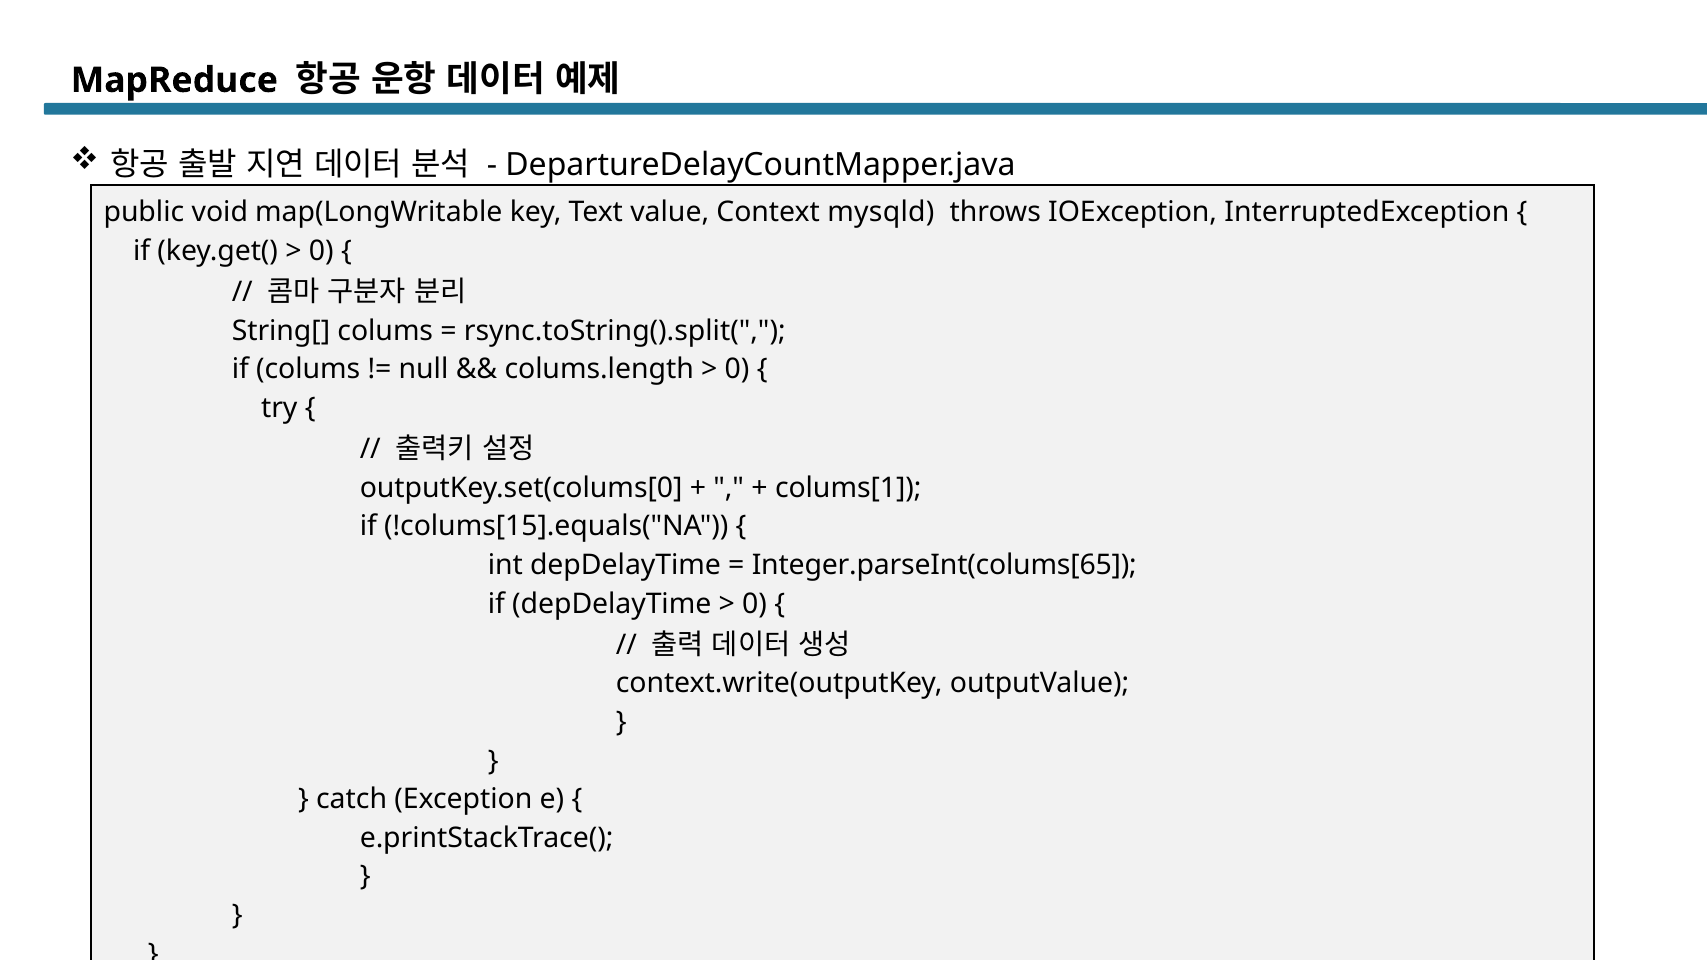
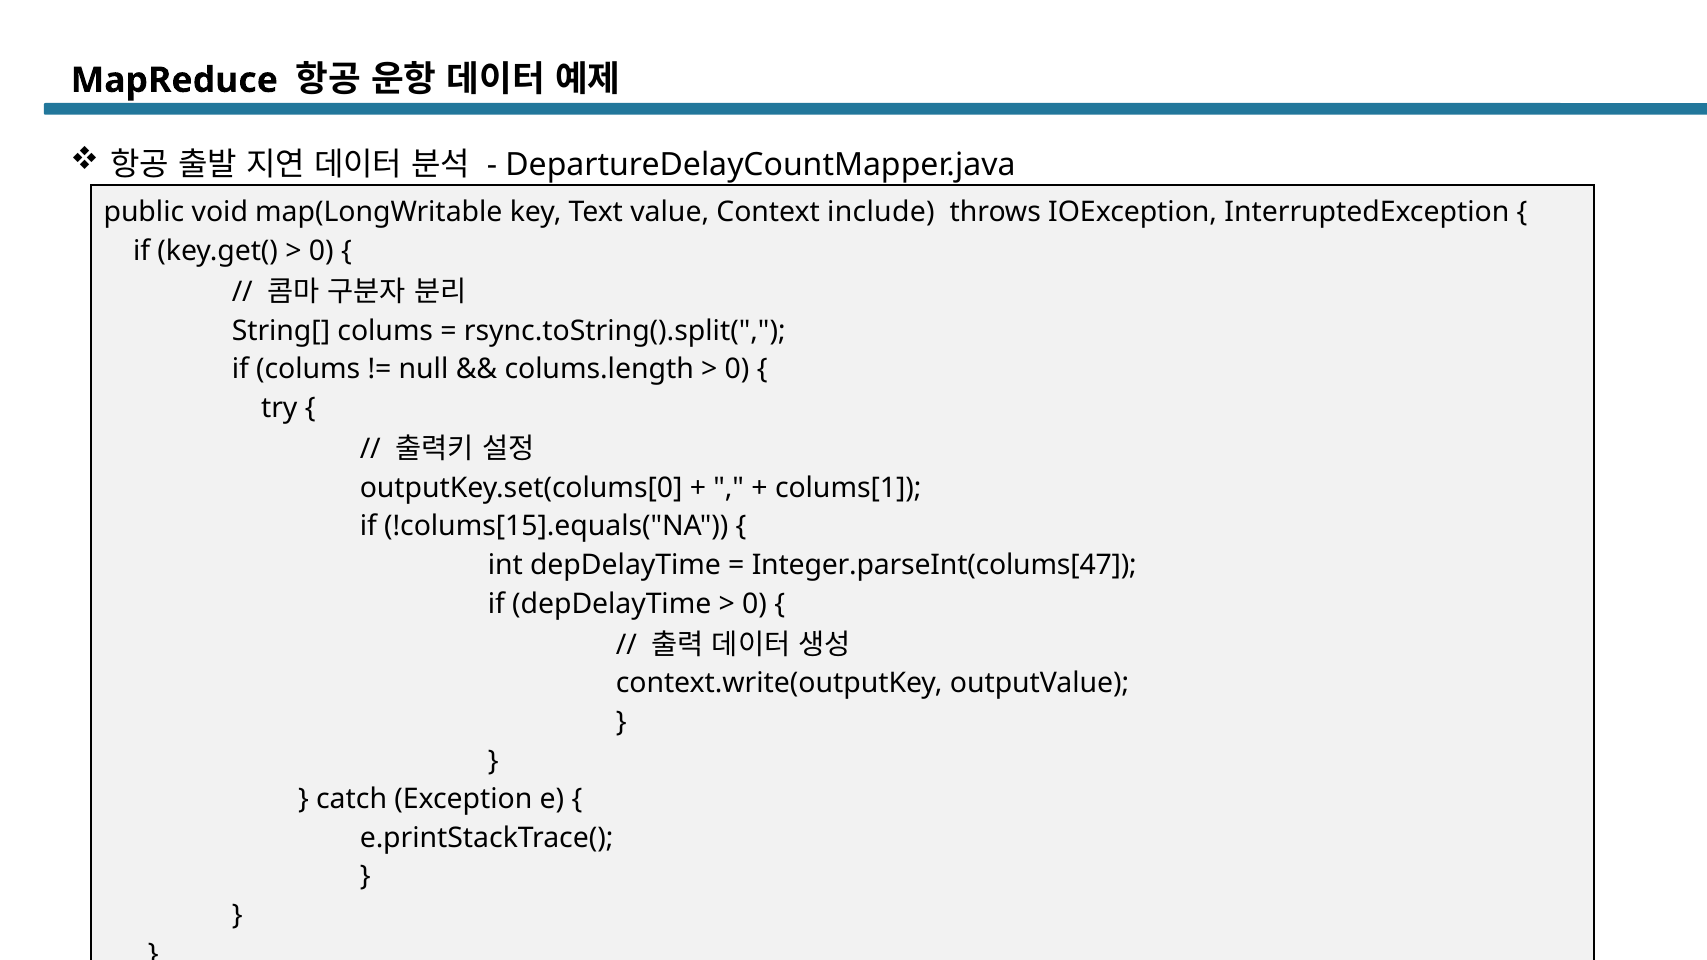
mysqld: mysqld -> include (881, 213)
Integer.parseInt(colums[65: Integer.parseInt(colums[65 -> Integer.parseInt(colums[47 (944, 565)
